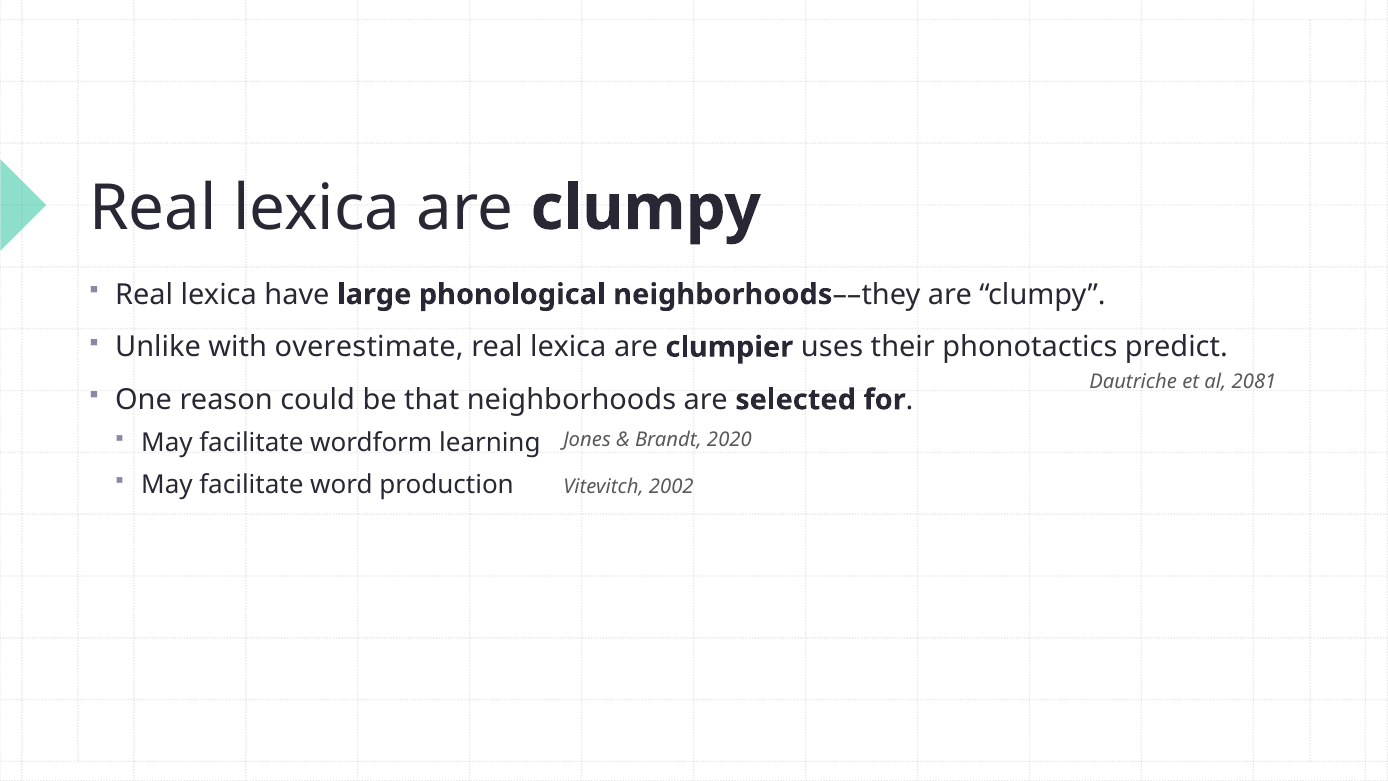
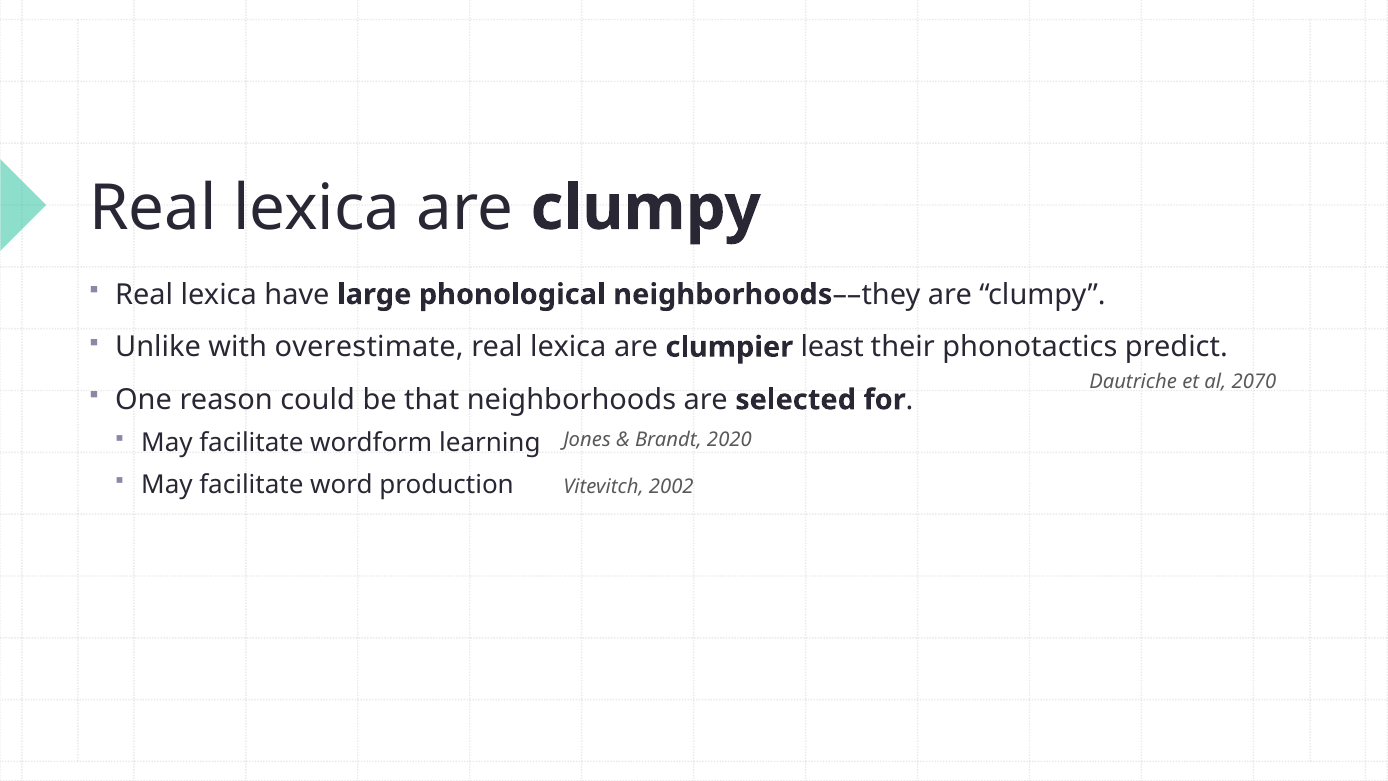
uses: uses -> least (832, 347)
2081: 2081 -> 2070 (1254, 382)
